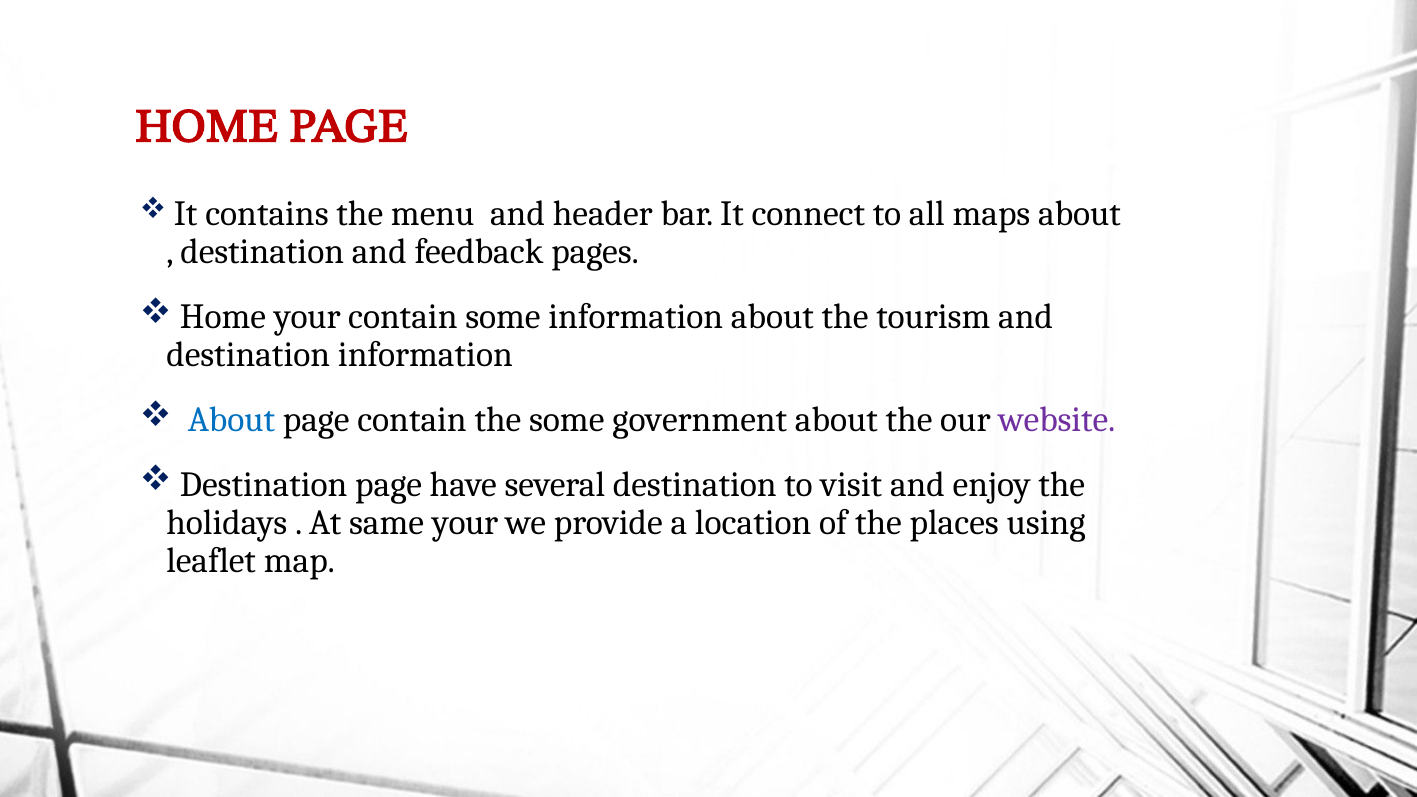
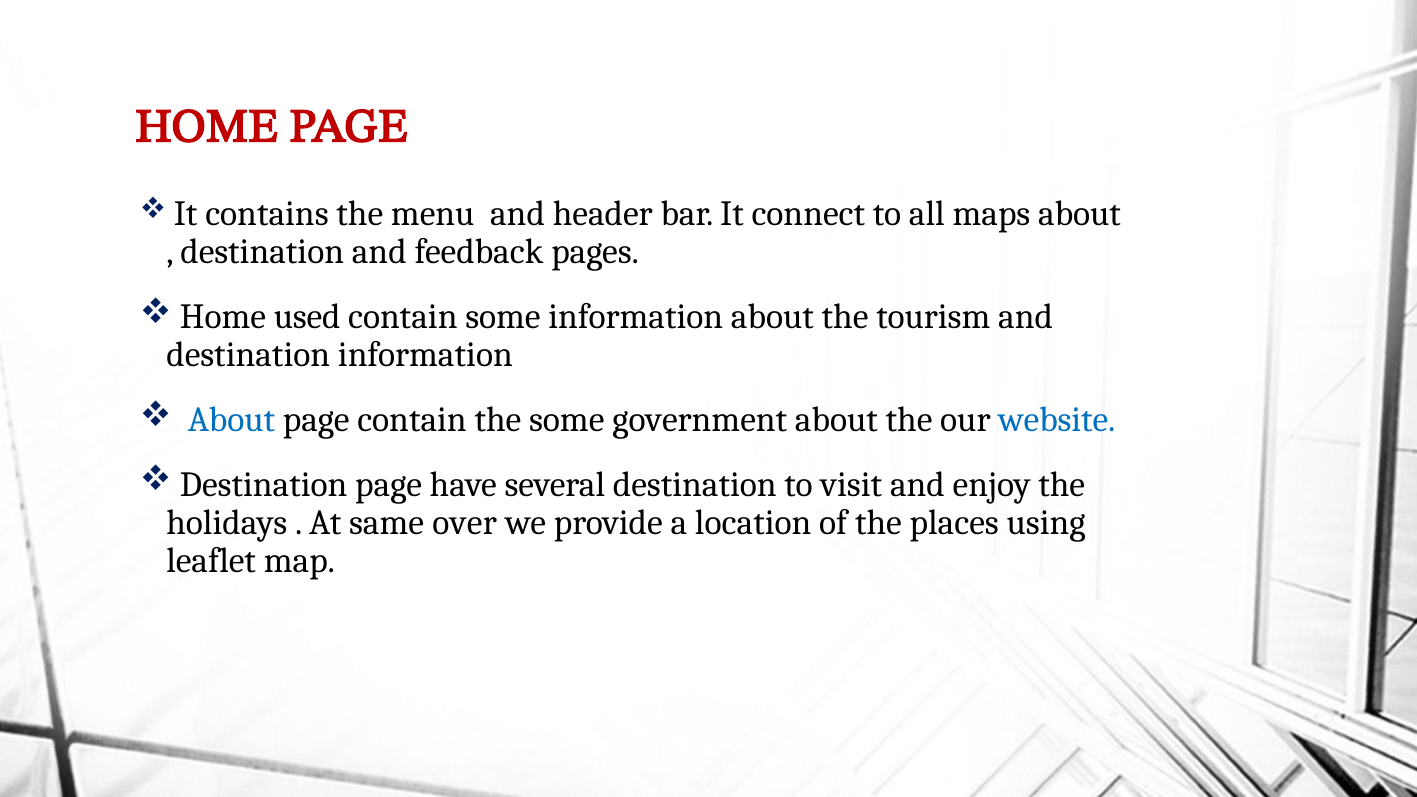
Home your: your -> used (307, 317)
website colour: purple -> blue (1057, 420)
same your: your -> over (465, 523)
